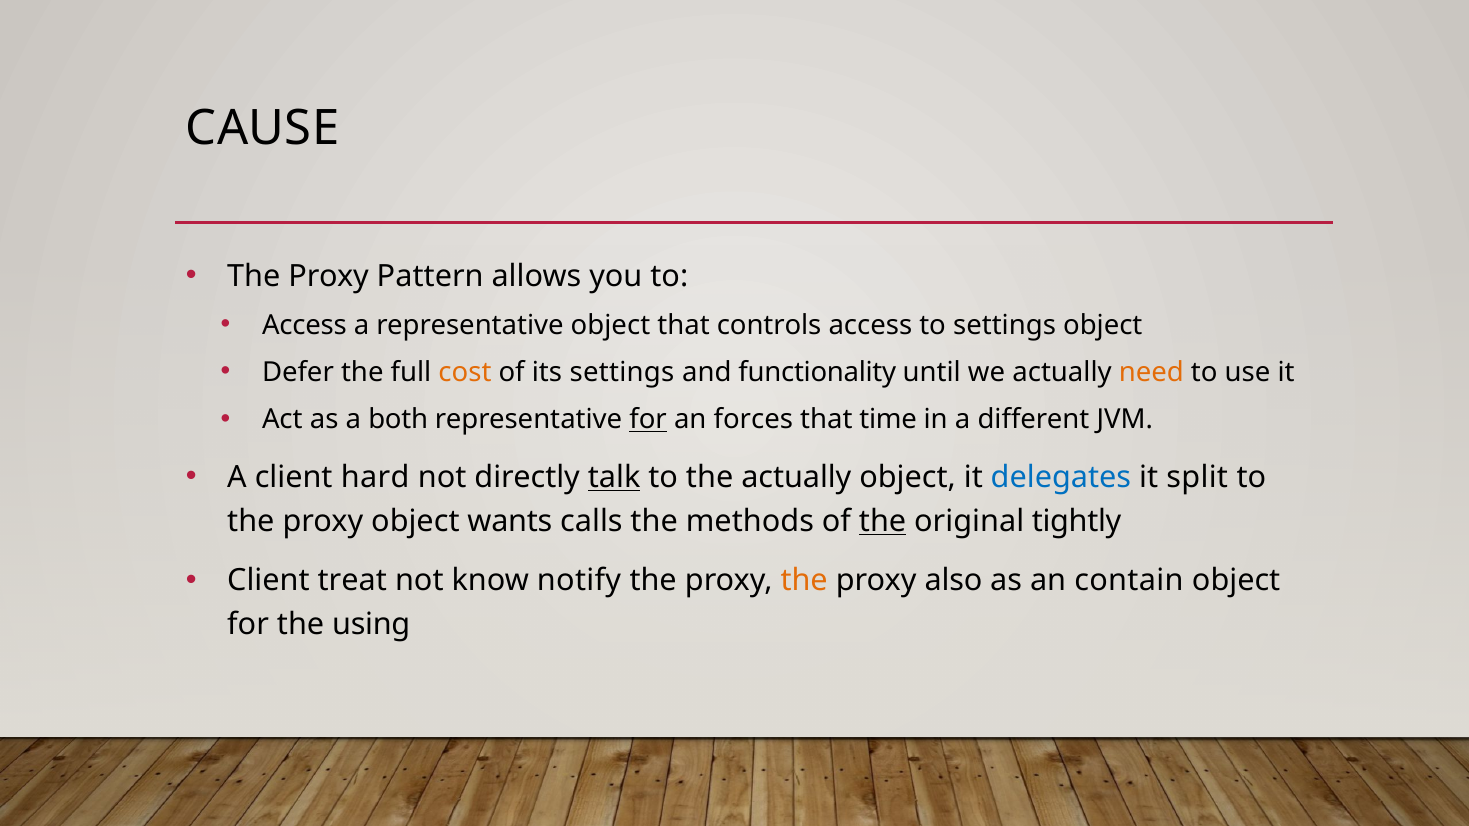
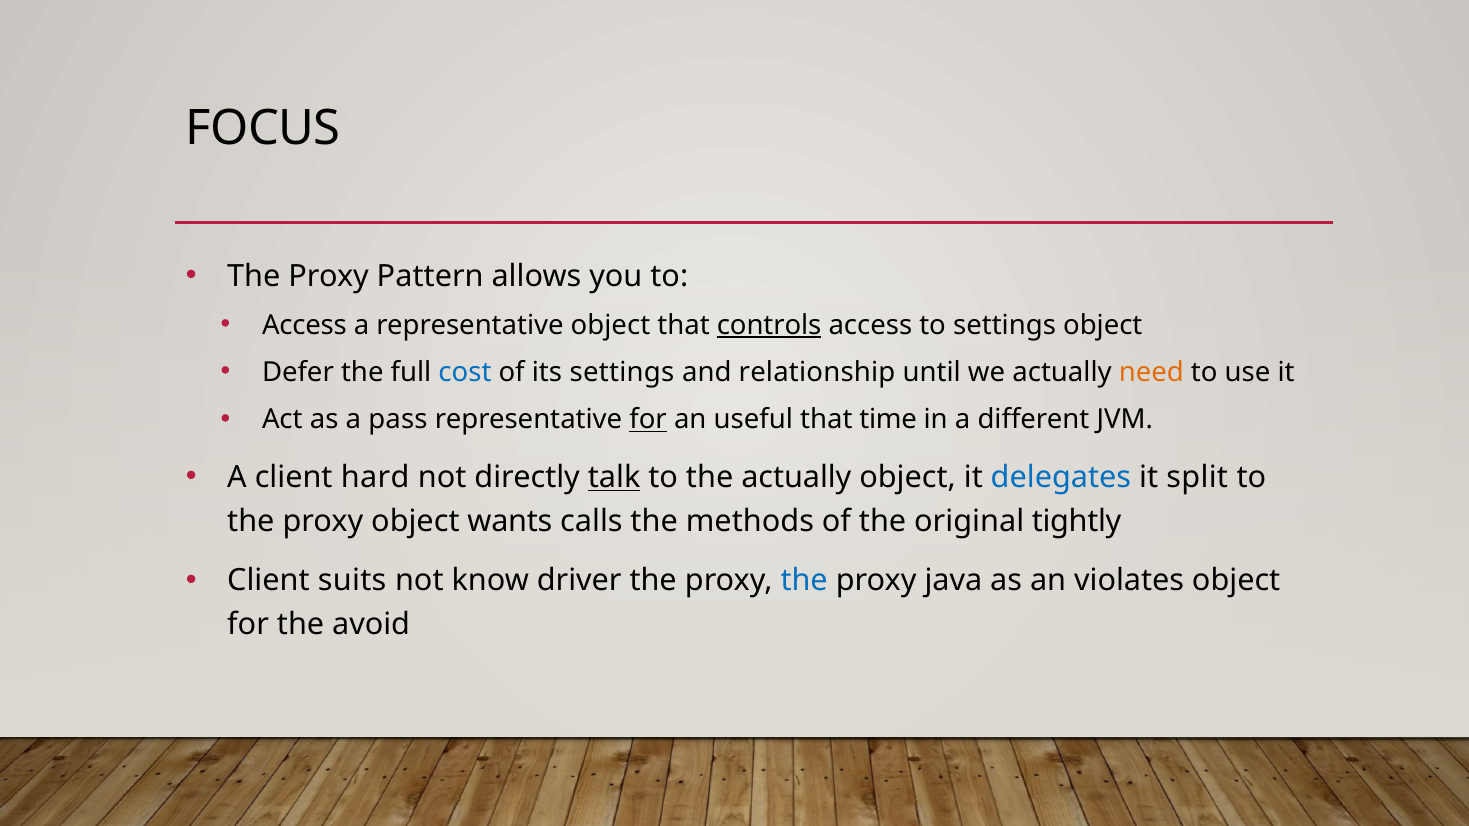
CAUSE: CAUSE -> FOCUS (263, 129)
controls underline: none -> present (769, 325)
cost colour: orange -> blue (465, 372)
functionality: functionality -> relationship (817, 372)
both: both -> pass (398, 420)
forces: forces -> useful (753, 420)
the underline: present -> none (883, 522)
treat: treat -> suits (352, 581)
notify: notify -> driver (579, 581)
the colour: orange -> blue (804, 581)
also: also -> java (953, 581)
contain: contain -> violates (1129, 581)
using: using -> avoid (371, 625)
